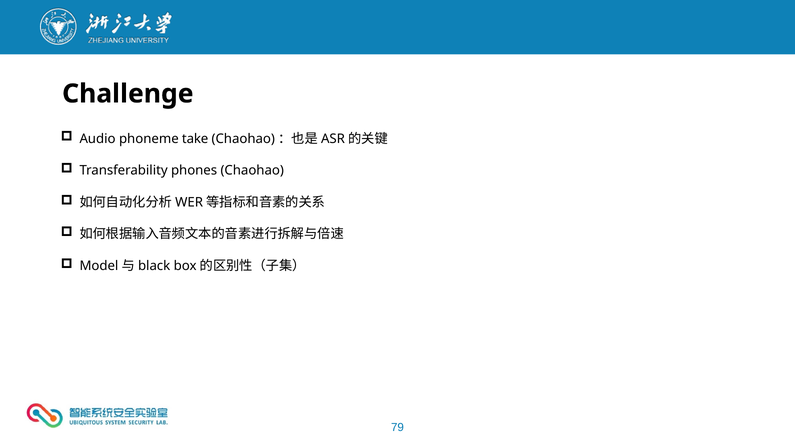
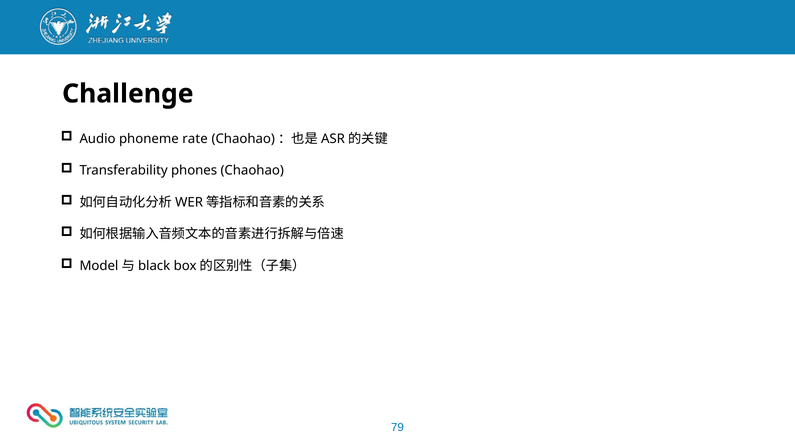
take: take -> rate (195, 139)
